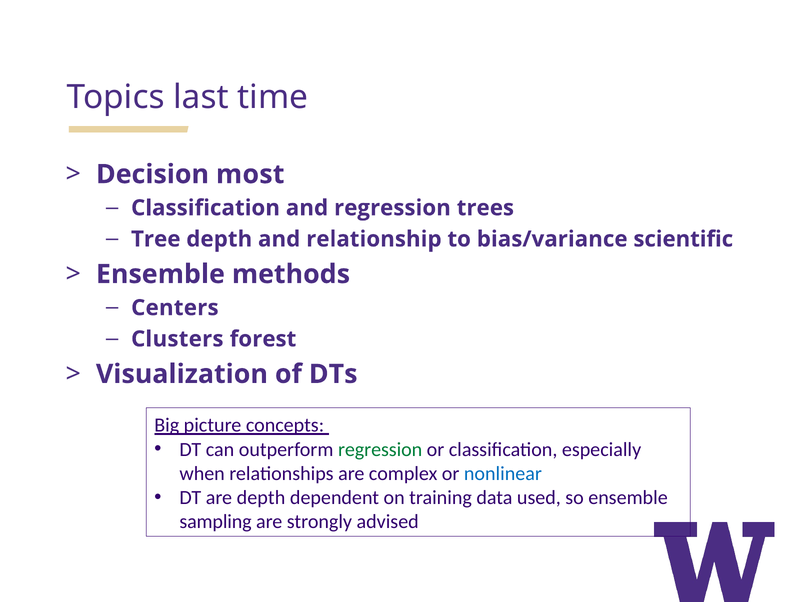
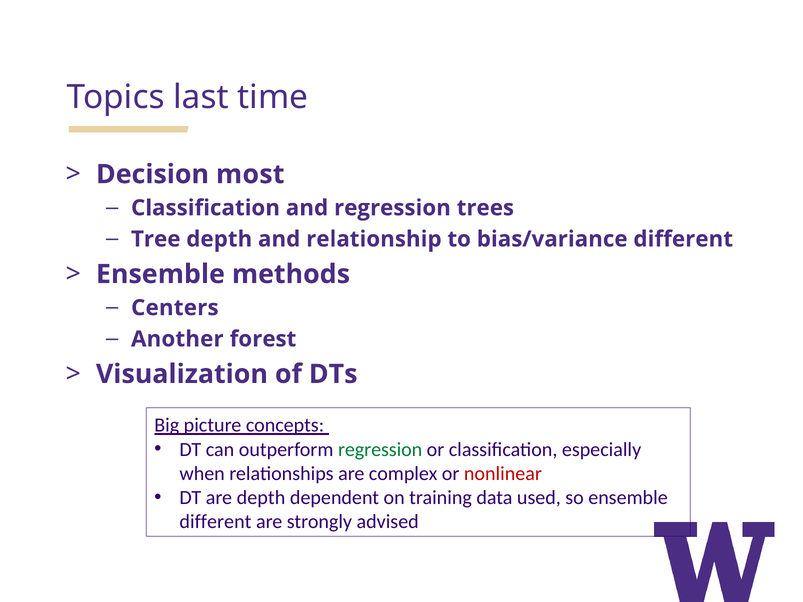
bias/variance scientific: scientific -> different (683, 239)
Clusters: Clusters -> Another (177, 339)
nonlinear colour: blue -> red (503, 474)
sampling: sampling -> different (215, 522)
